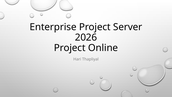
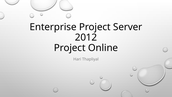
2026: 2026 -> 2012 (86, 37)
